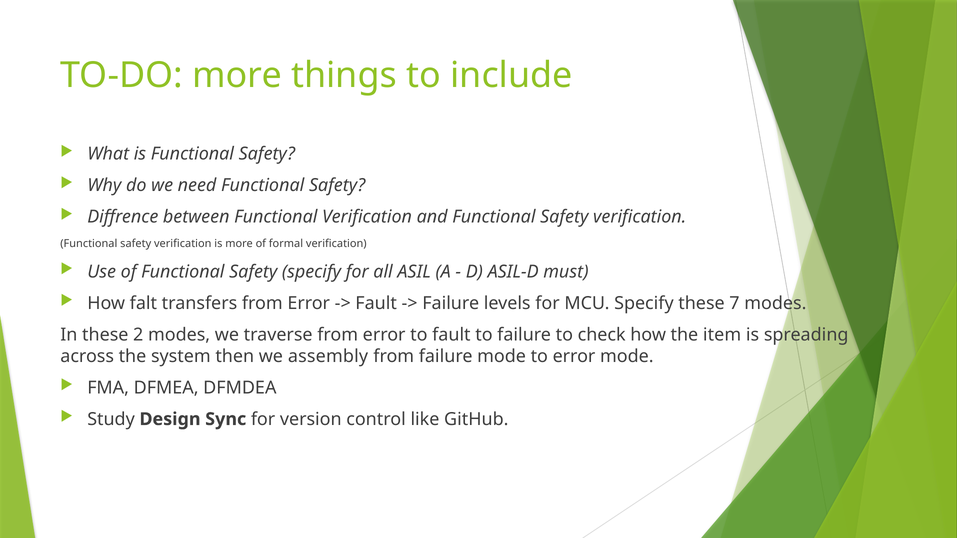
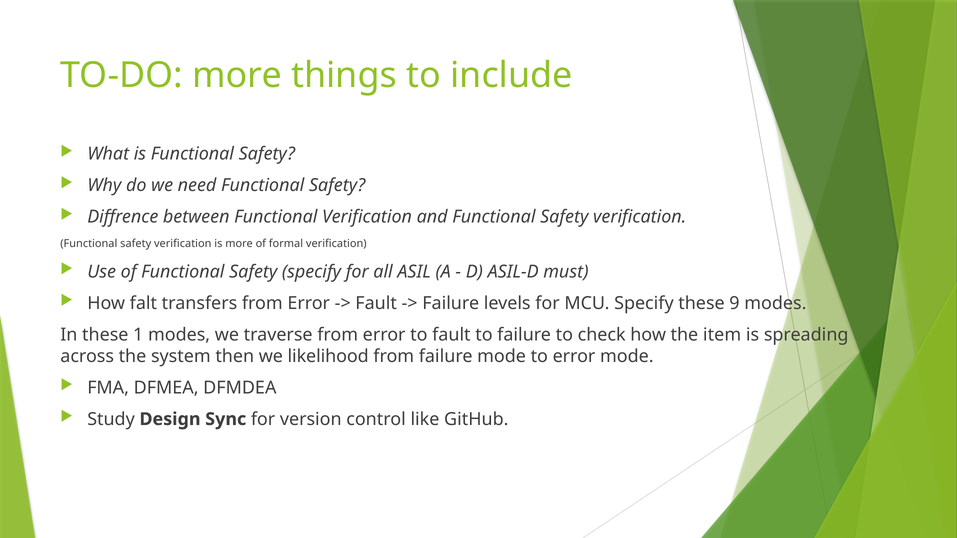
7: 7 -> 9 (734, 303)
2: 2 -> 1 (138, 335)
assembly: assembly -> likelihood (328, 356)
